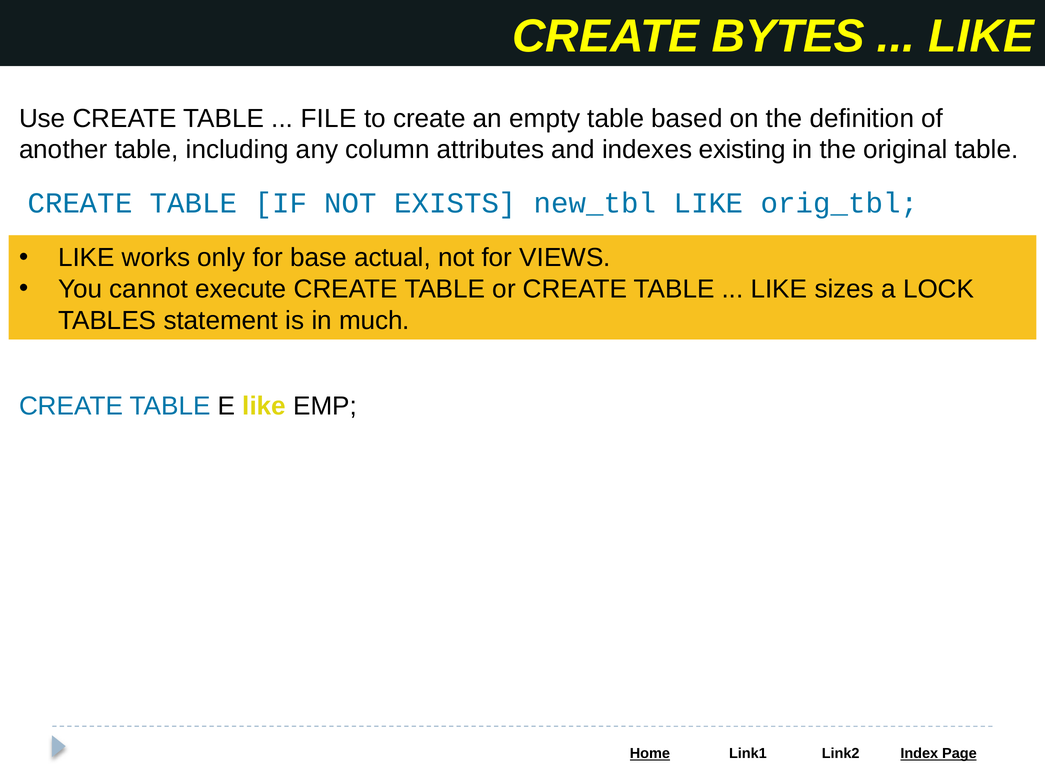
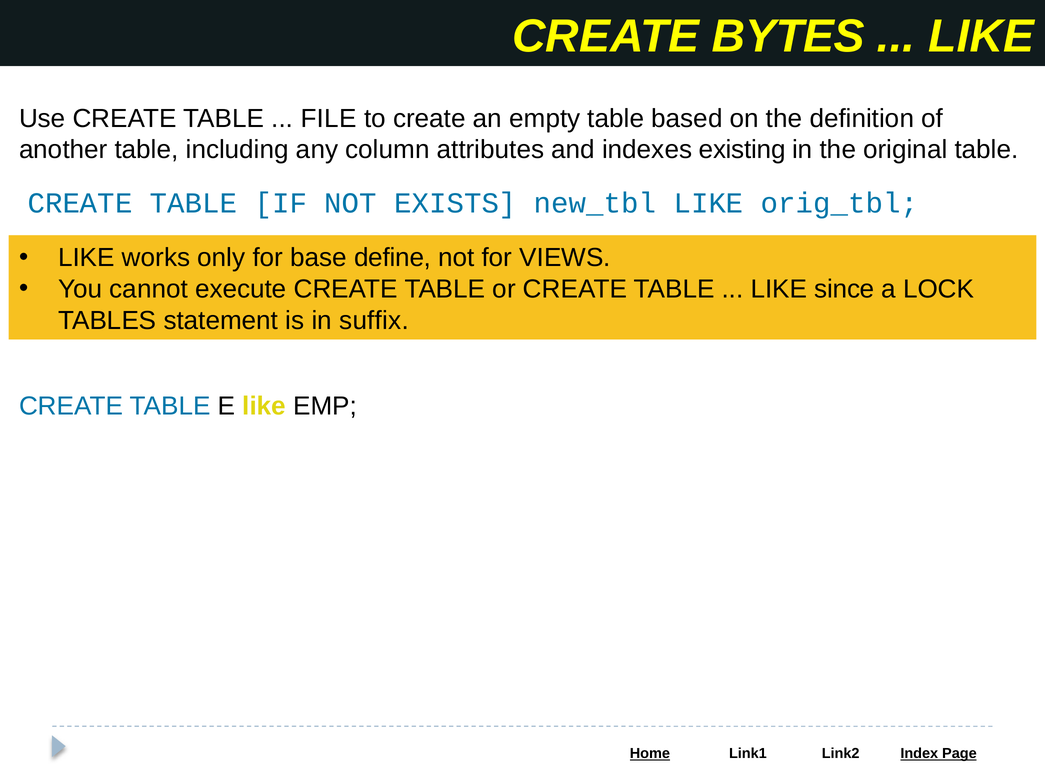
actual: actual -> define (393, 258)
sizes: sizes -> since (844, 289)
much: much -> suffix (374, 320)
